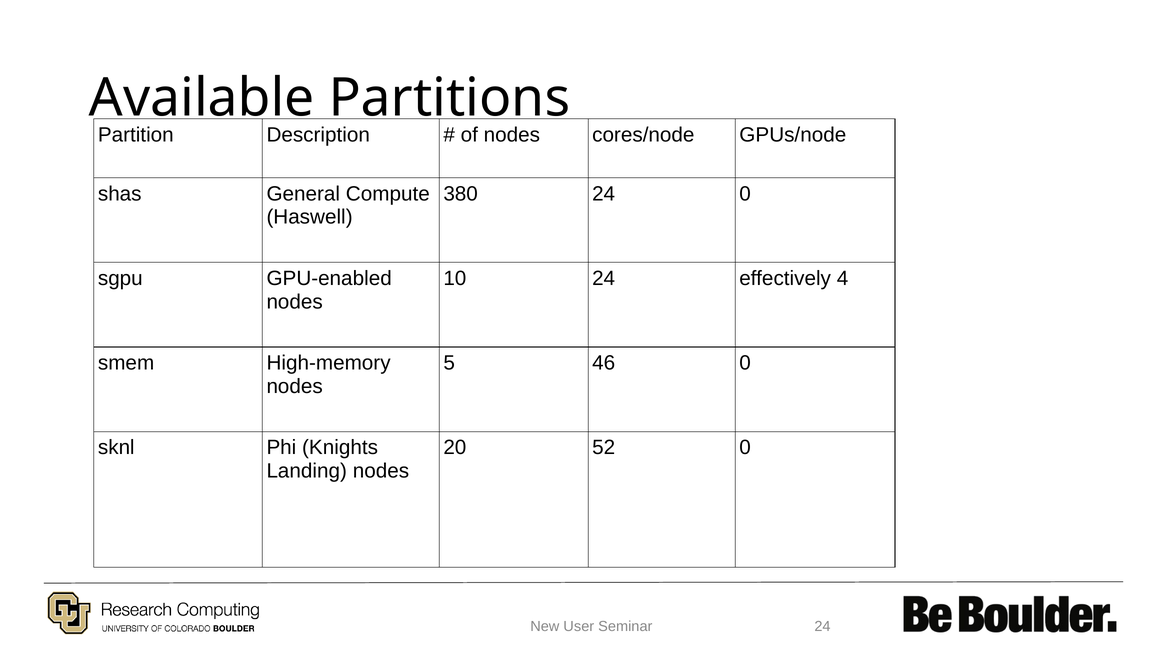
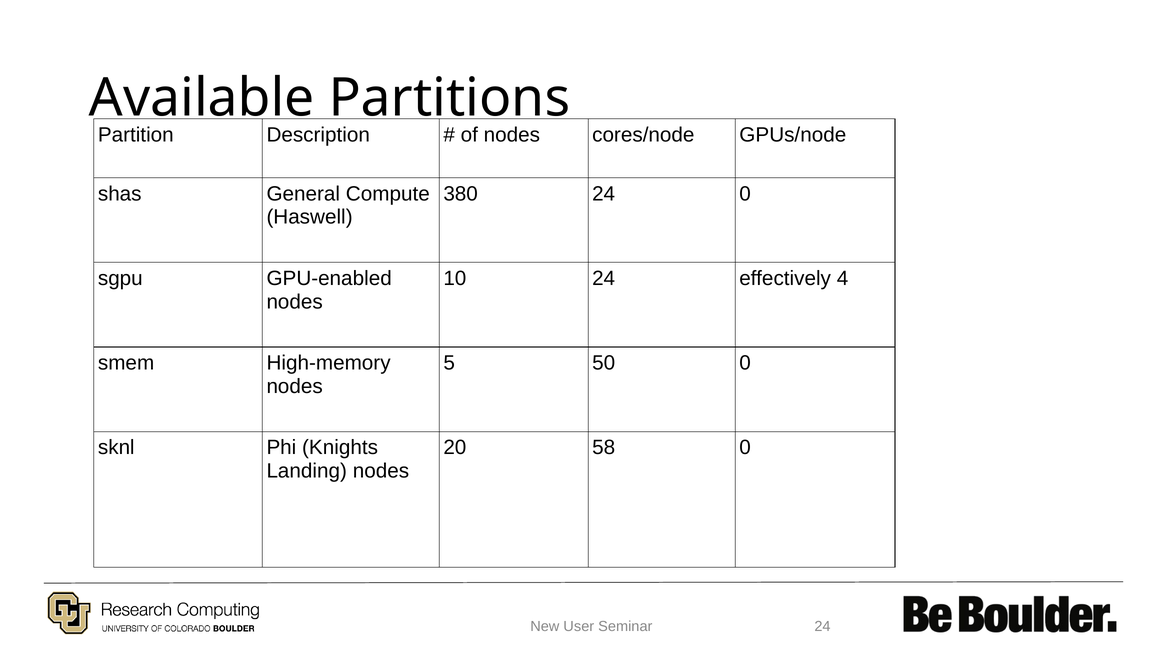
46: 46 -> 50 (604, 363)
52: 52 -> 58 (604, 448)
